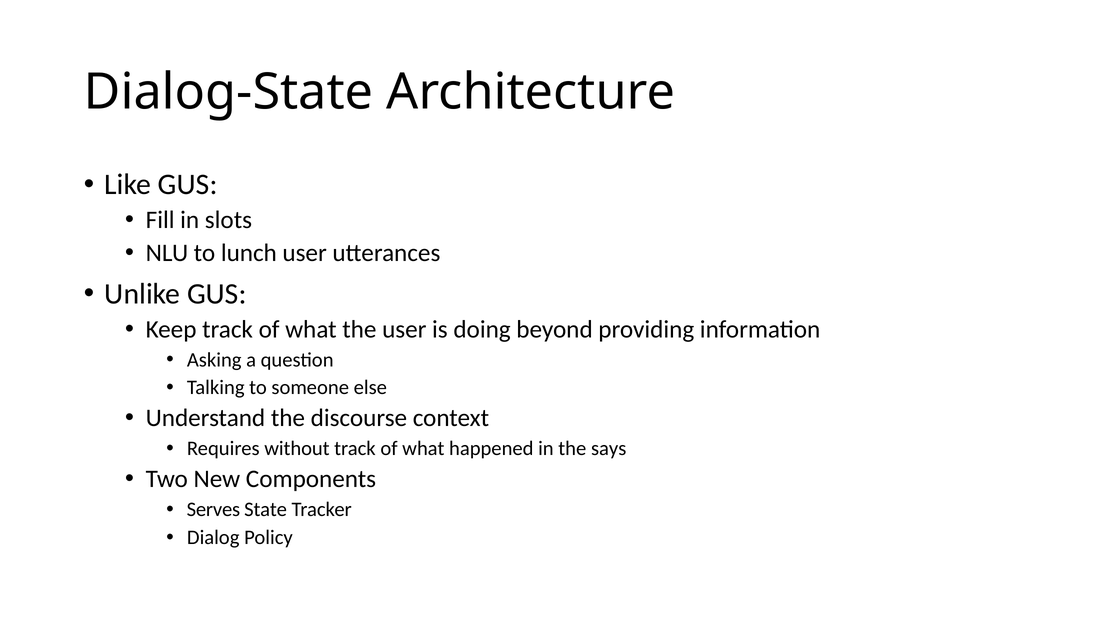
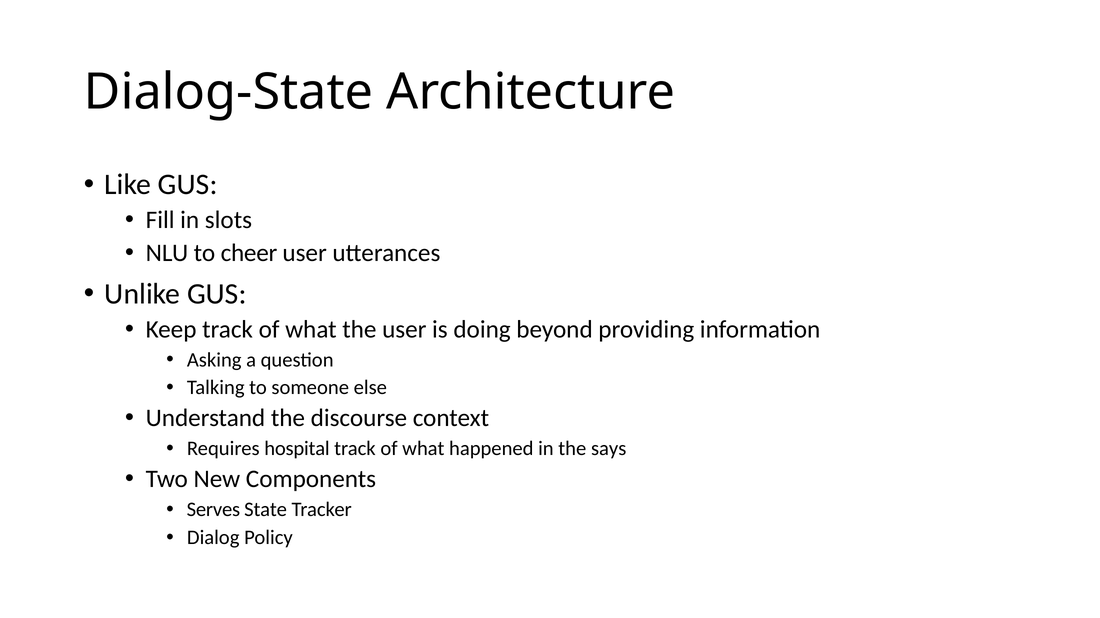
lunch: lunch -> cheer (249, 253)
without: without -> hospital (297, 449)
